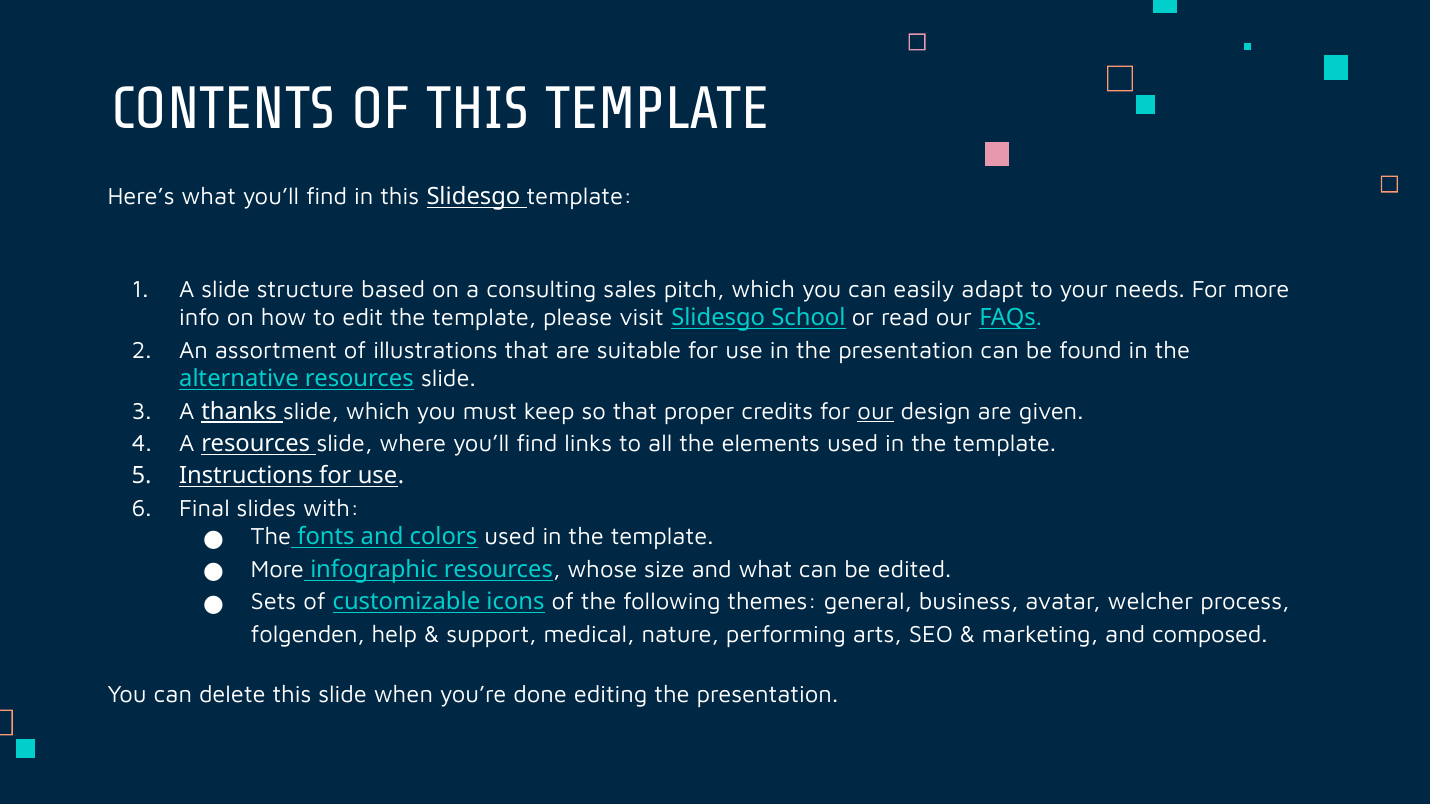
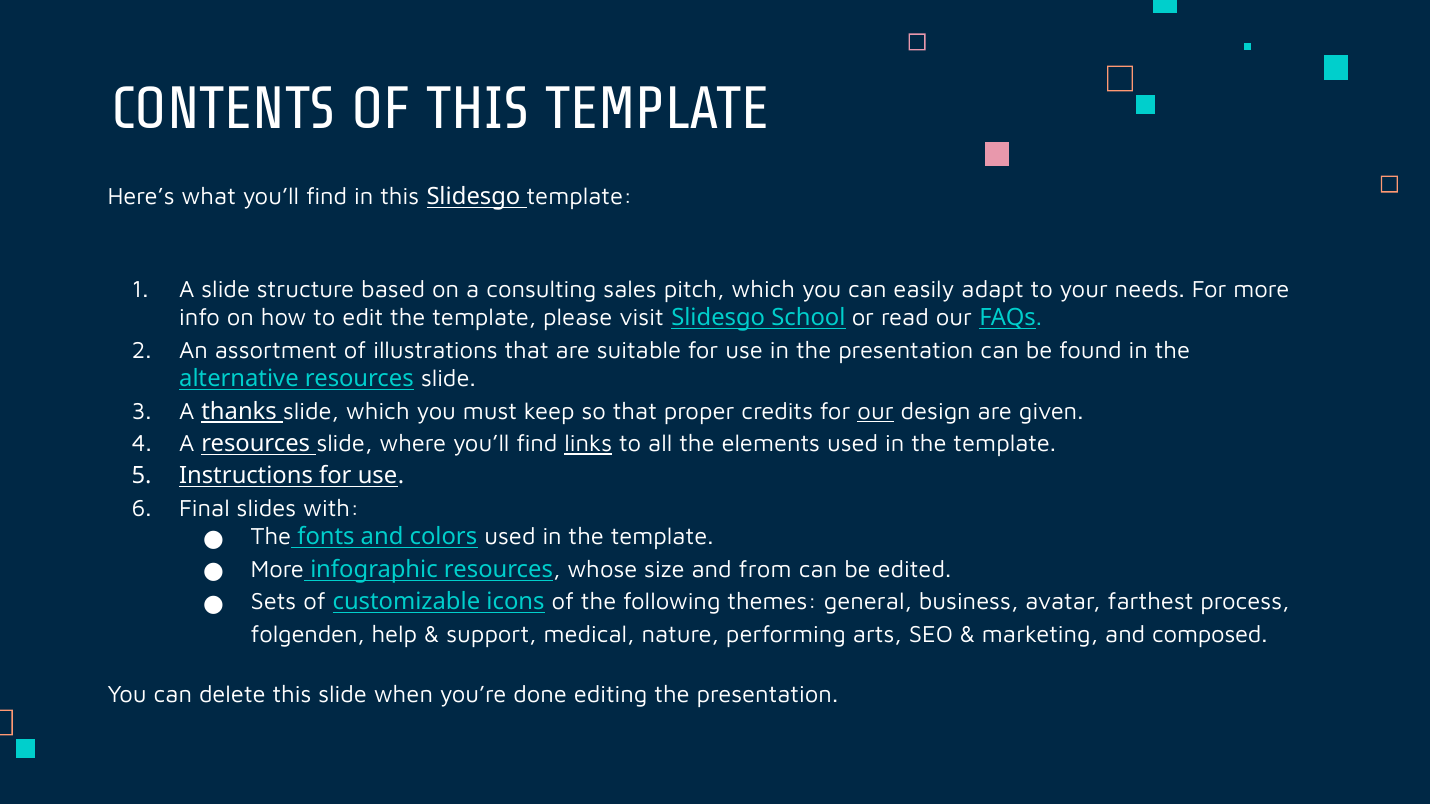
links underline: none -> present (588, 444)
and what: what -> from (765, 570)
welcher: welcher -> farthest (1151, 602)
